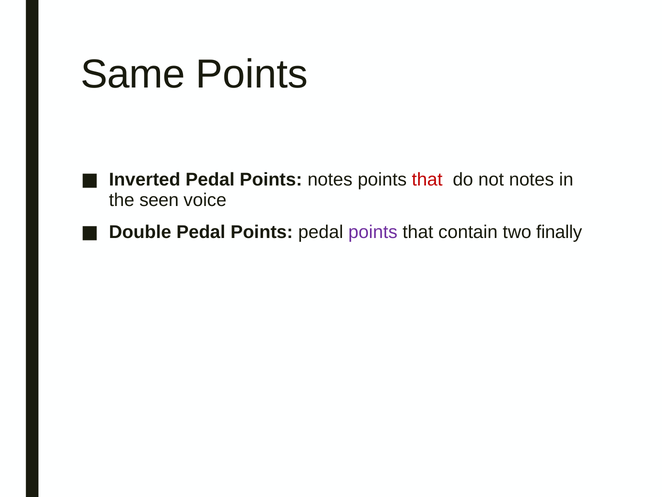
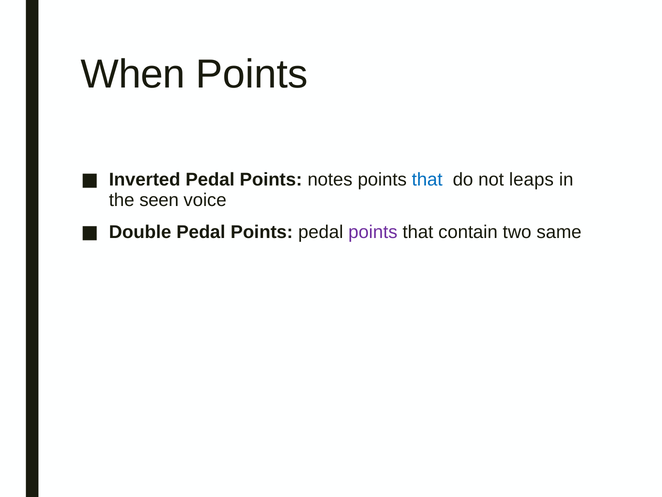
Same: Same -> When (133, 74)
that colour: red -> blue (427, 179)
not notes: notes -> leaps (531, 179)
finally: finally -> same (559, 232)
